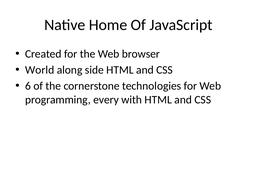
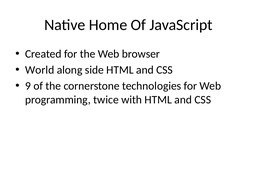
6: 6 -> 9 (28, 86)
every: every -> twice (106, 100)
